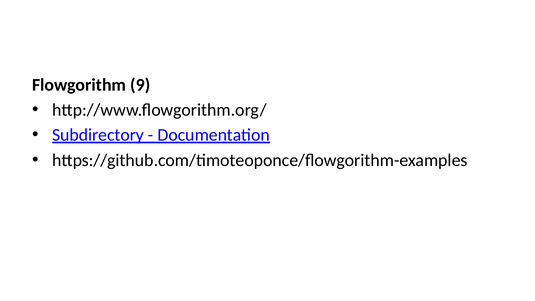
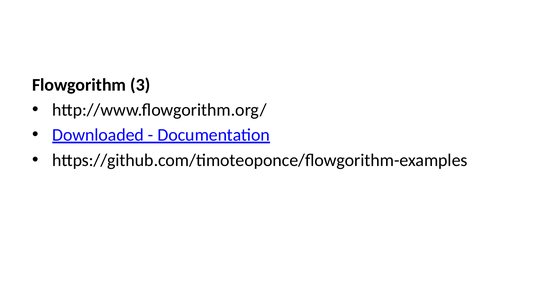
9: 9 -> 3 (140, 85)
Subdirectory: Subdirectory -> Downloaded (98, 135)
